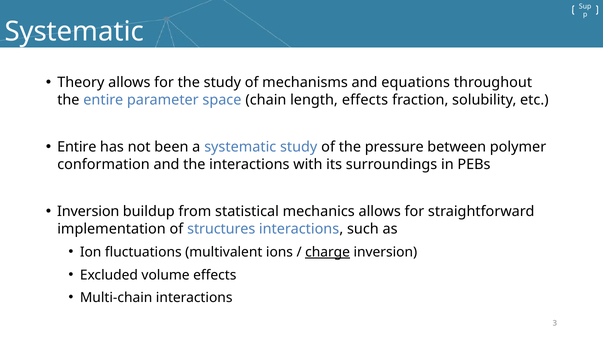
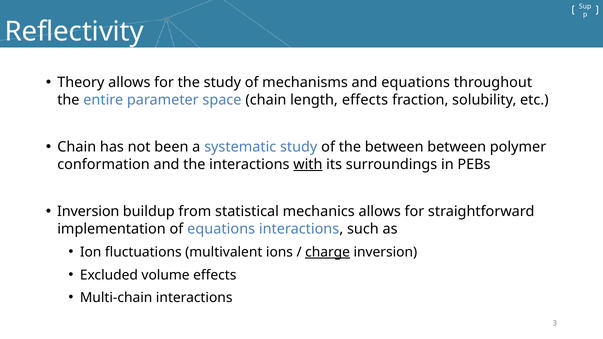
Systematic: Systematic -> Reflectivity (74, 32)
Entire: Entire -> Chain (77, 147)
the pressure: pressure -> between (394, 147)
with underline: none -> present (308, 165)
of structures: structures -> equations (221, 229)
